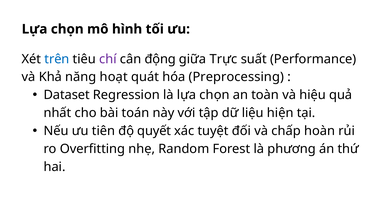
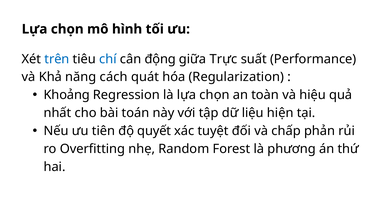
chí colour: purple -> blue (108, 59)
hoạt: hoạt -> cách (114, 77)
Preprocessing: Preprocessing -> Regularization (236, 77)
Dataset: Dataset -> Khoảng (67, 95)
hoàn: hoàn -> phản (320, 131)
